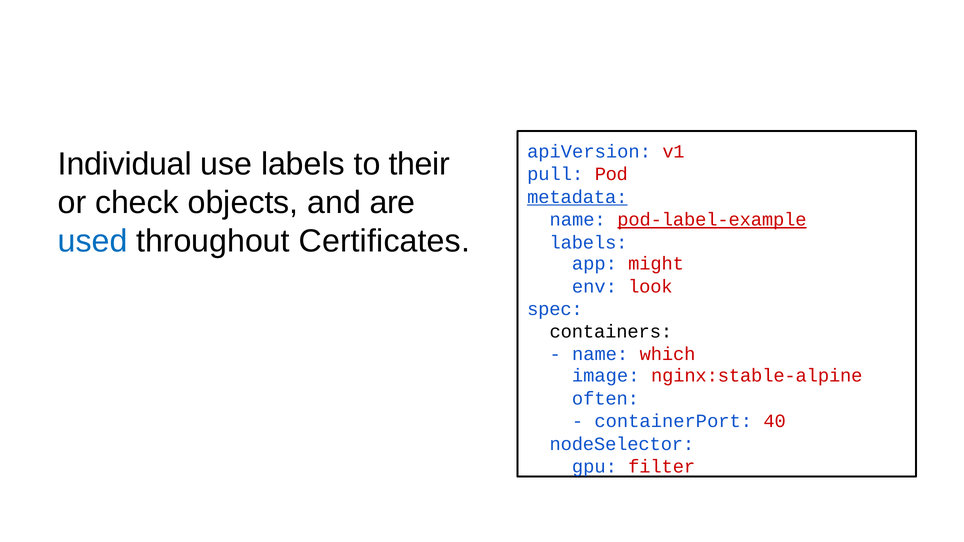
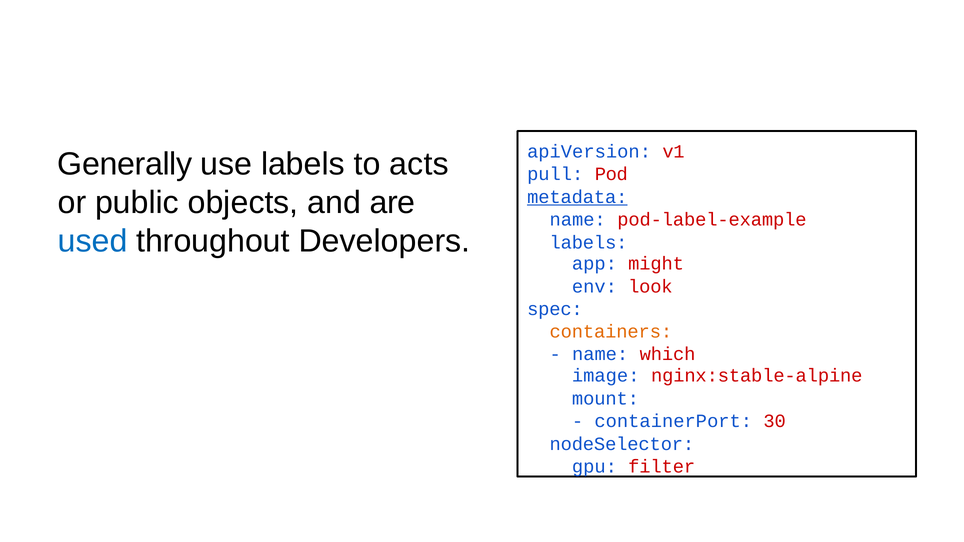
Individual: Individual -> Generally (125, 164)
their: their -> acts (419, 164)
check: check -> public (137, 203)
pod-label-example underline: present -> none (712, 220)
Certificates: Certificates -> Developers (384, 241)
containers colour: black -> orange (611, 332)
often: often -> mount (605, 399)
40: 40 -> 30 (775, 421)
